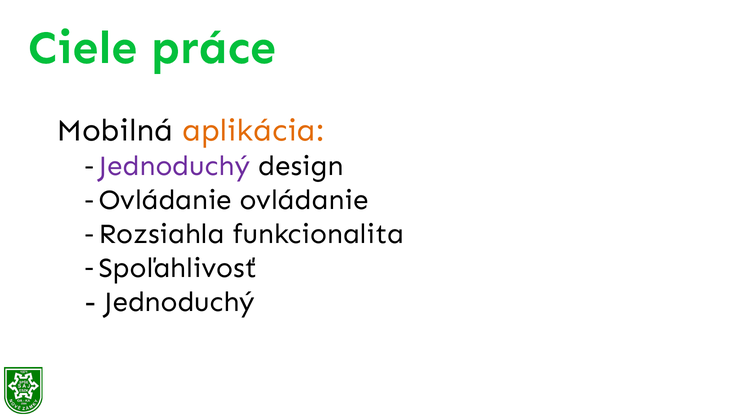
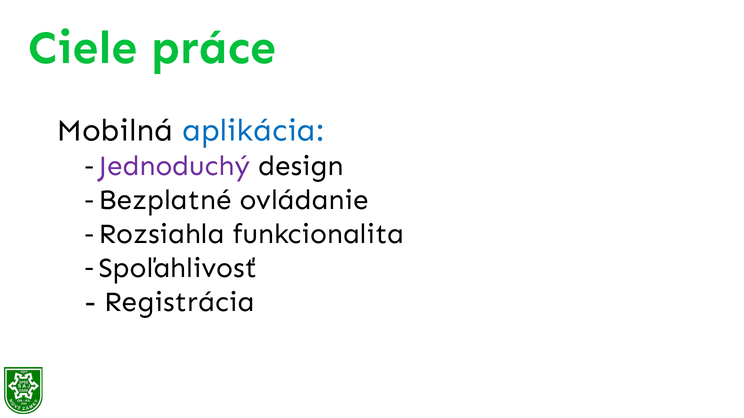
aplikácia colour: orange -> blue (253, 131)
Ovládanie: Ovládanie -> Bezplatné (165, 200)
Jednoduchý: Jednoduchý -> Registrácia (179, 302)
